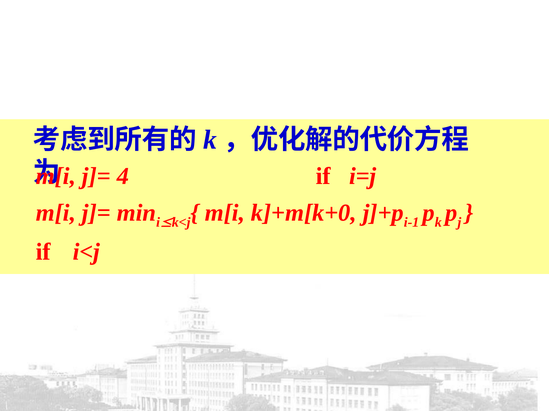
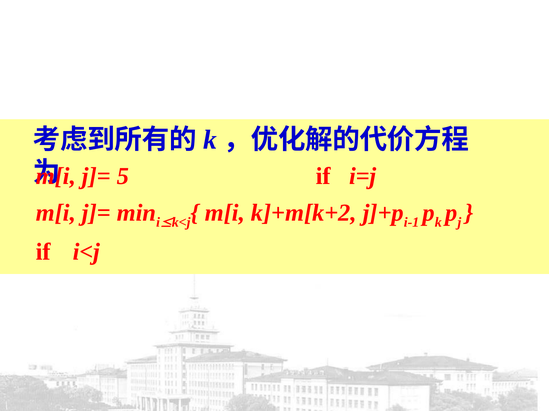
4: 4 -> 5 (123, 177)
k]+m[k+0: k]+m[k+0 -> k]+m[k+2 (304, 213)
